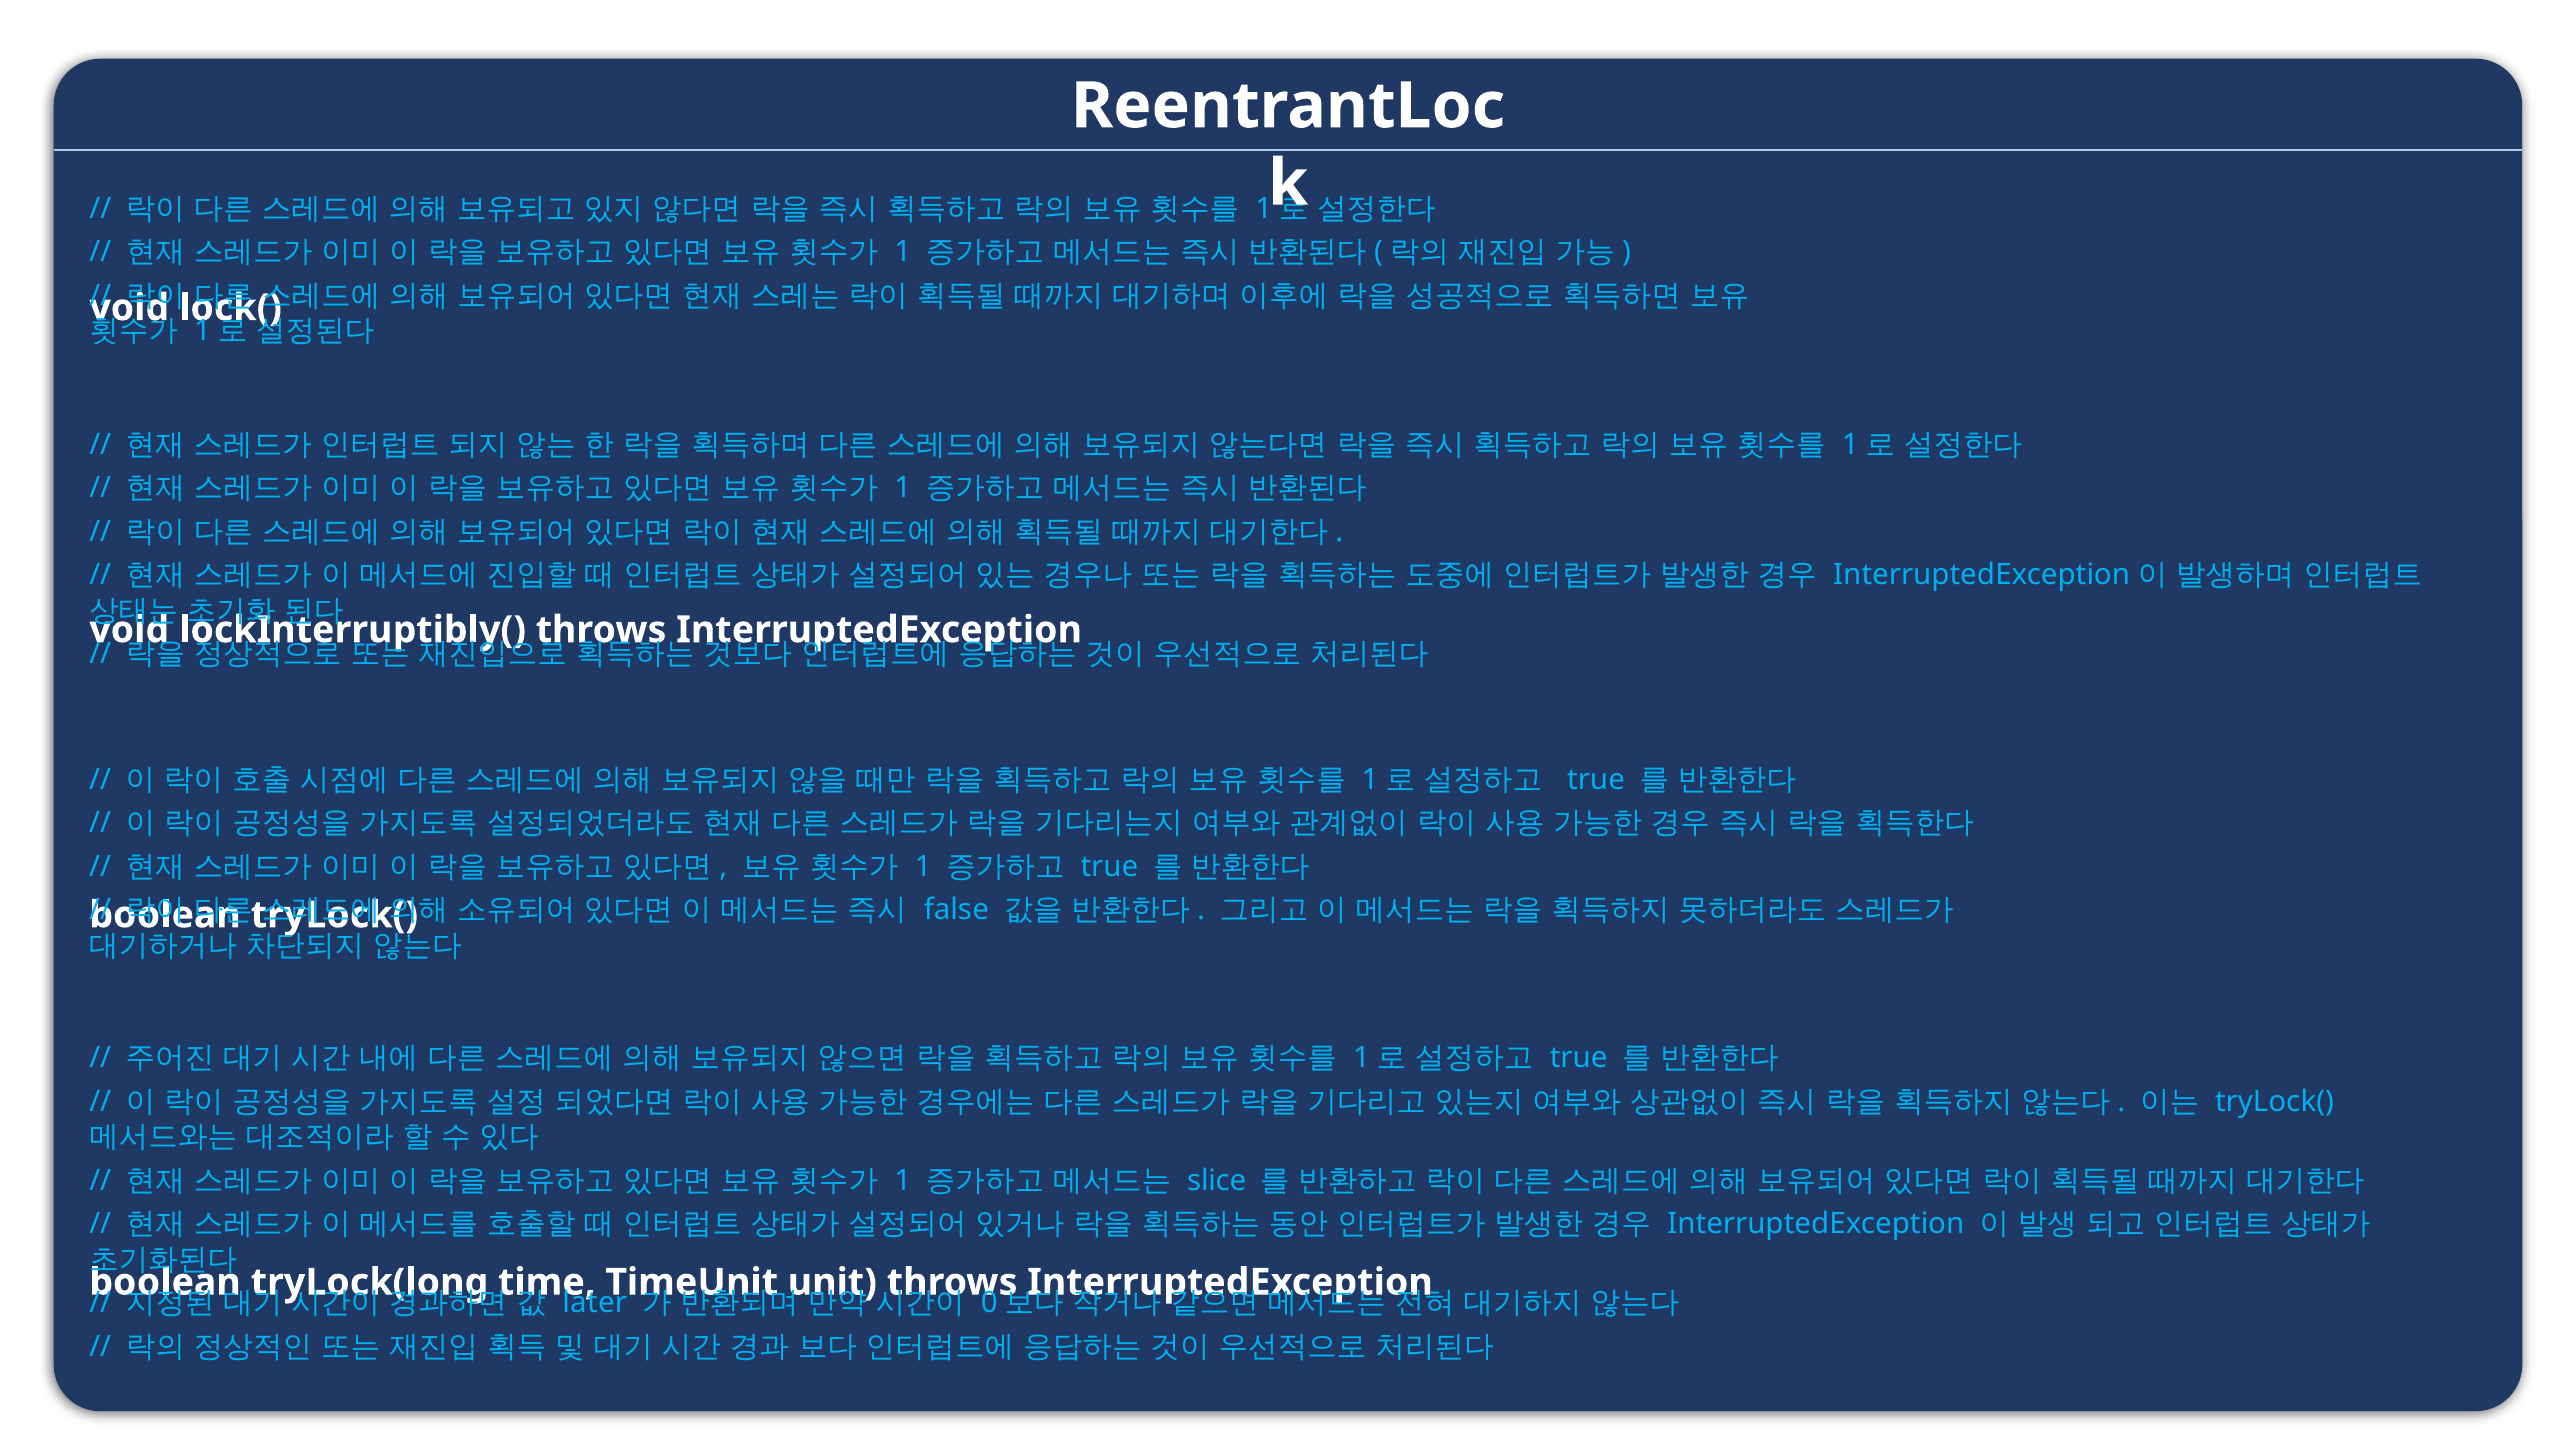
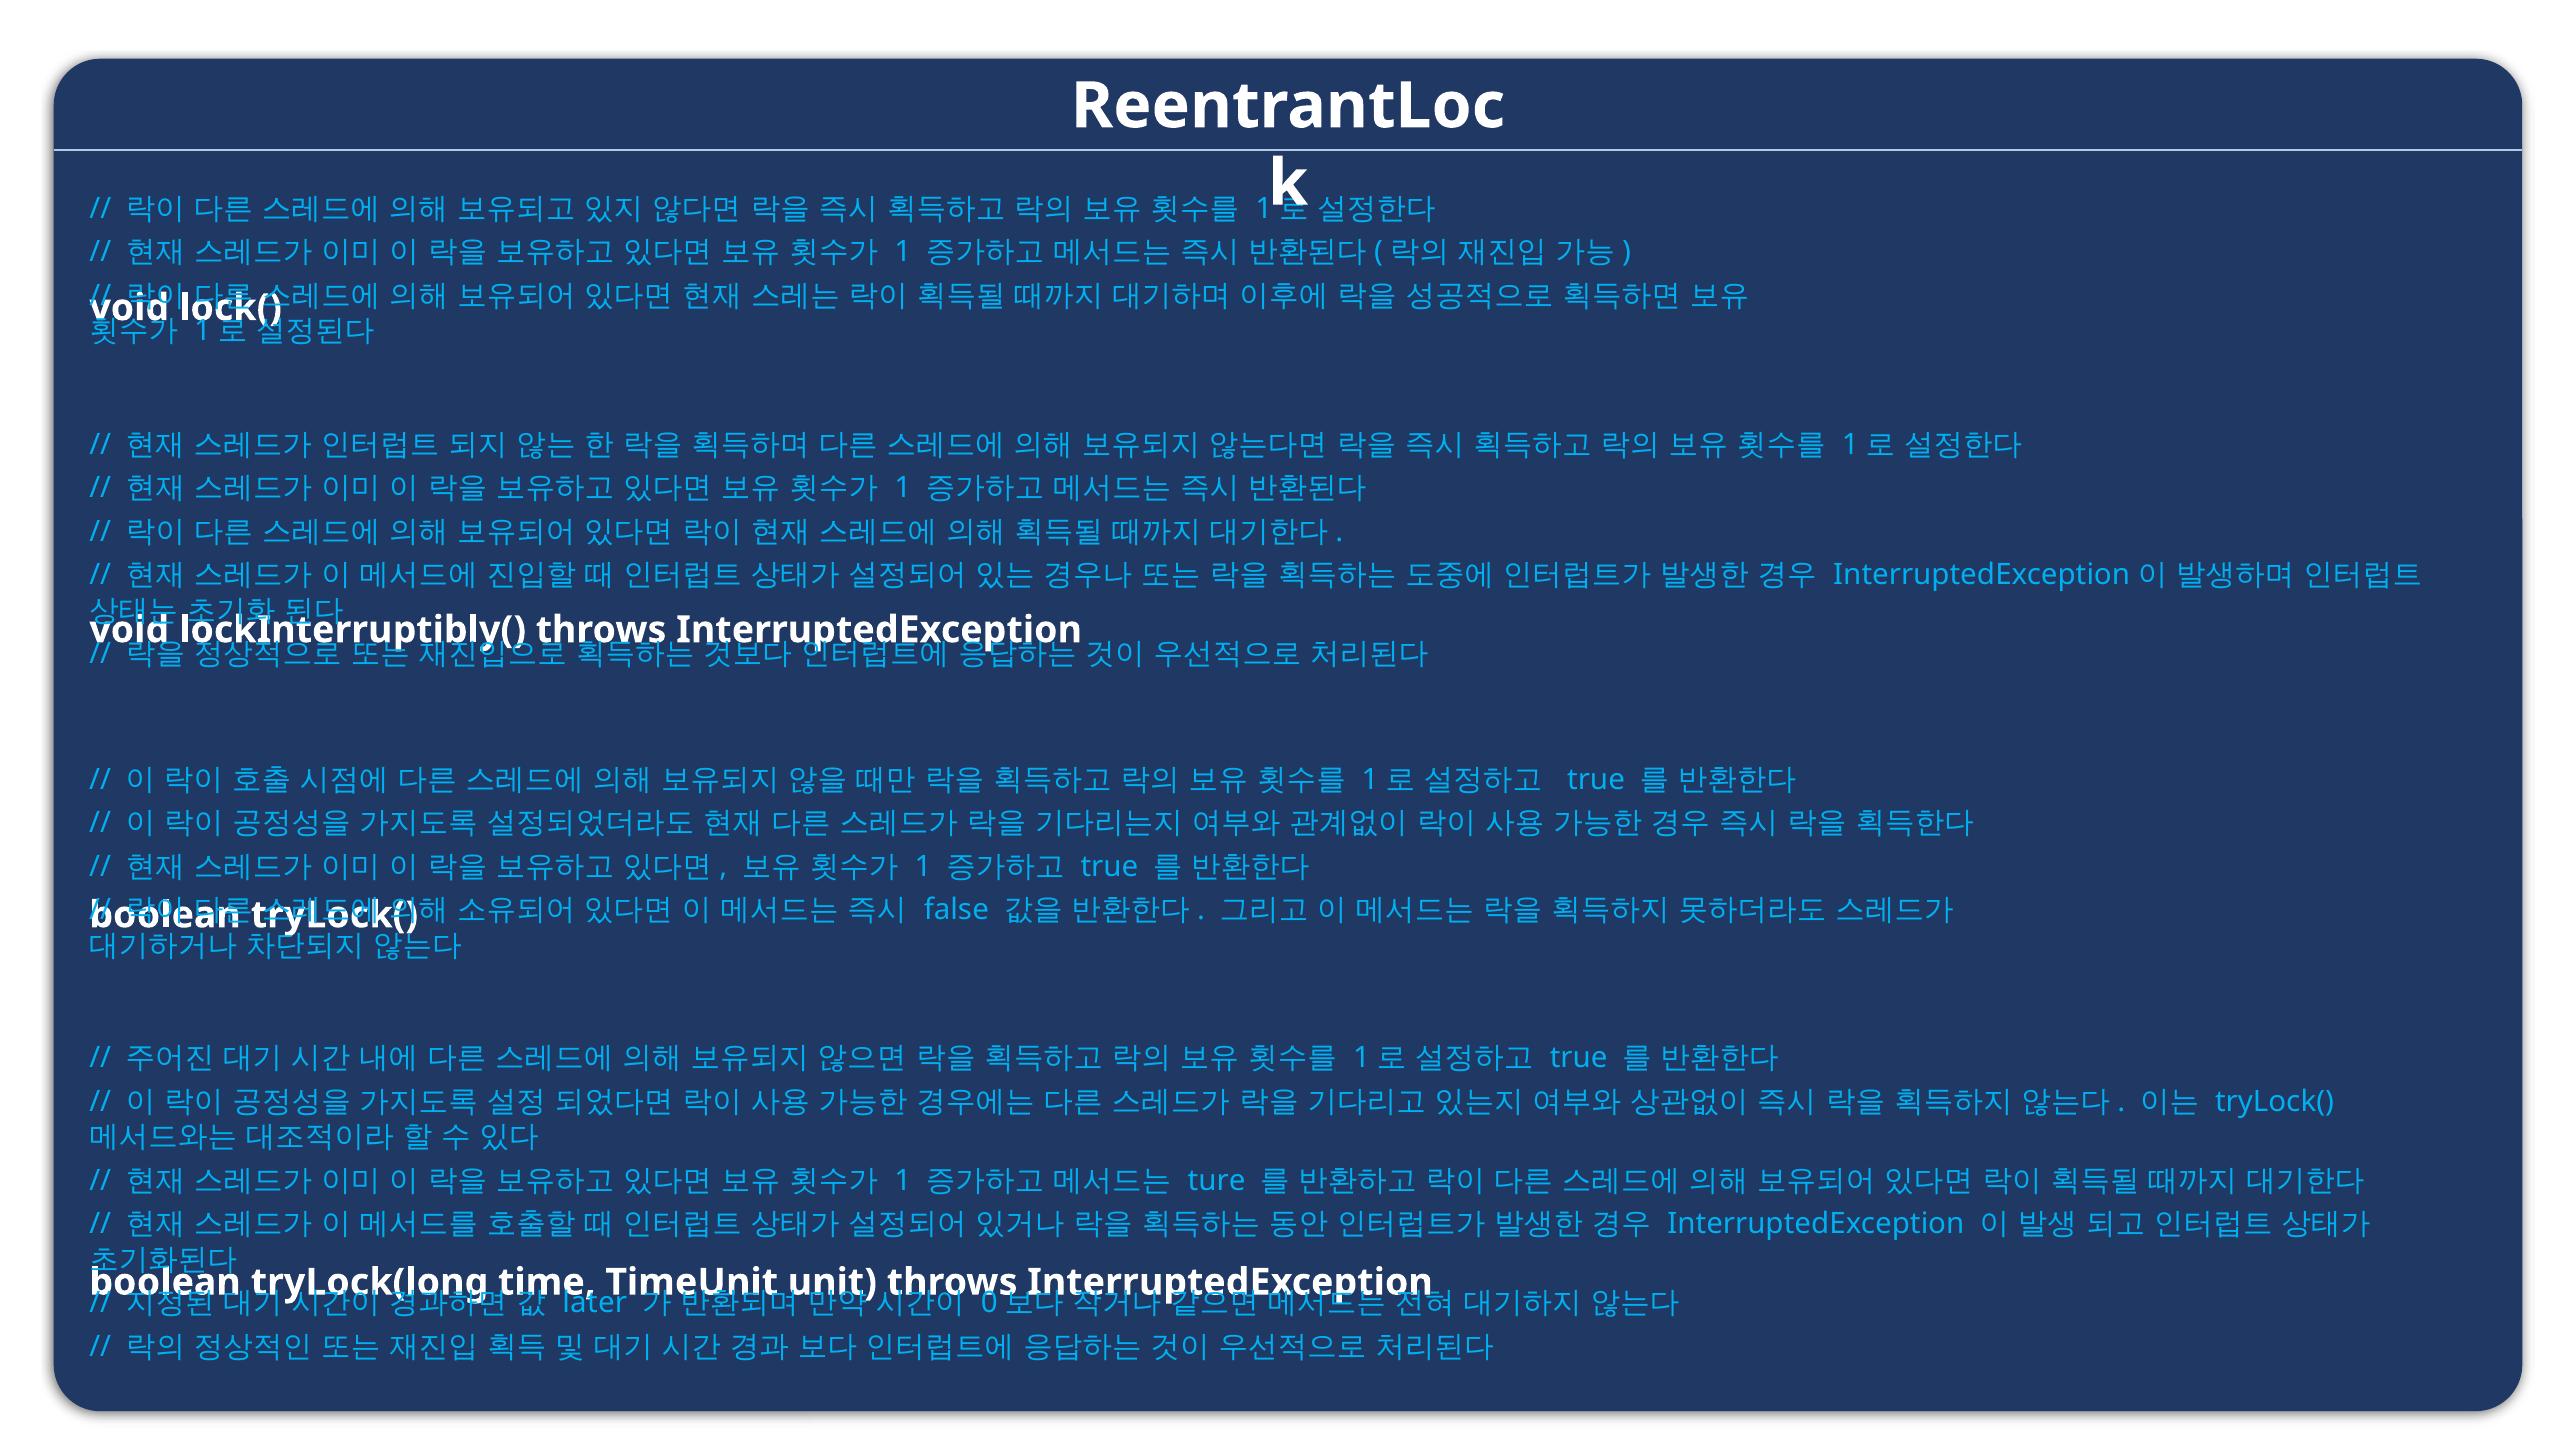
slice: slice -> ture (1217, 1180)
